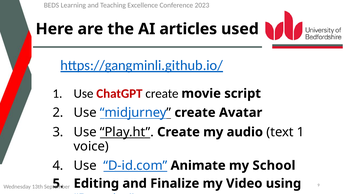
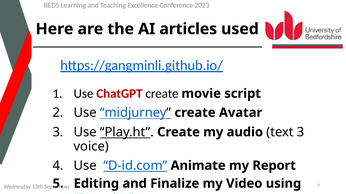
text 1: 1 -> 3 (301, 132)
School: School -> Report (274, 166)
